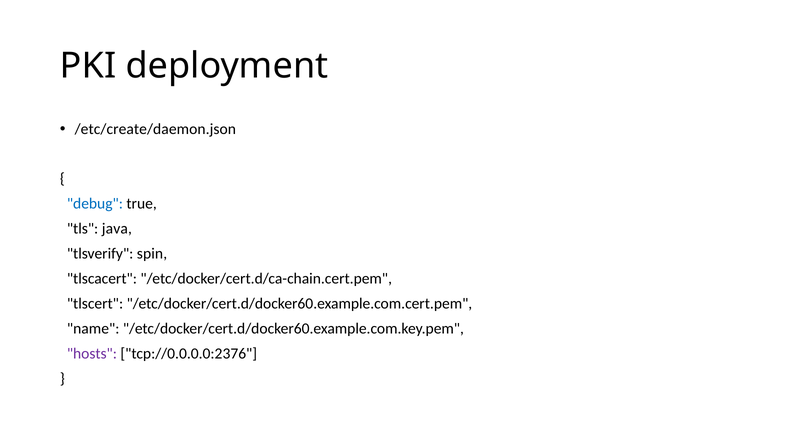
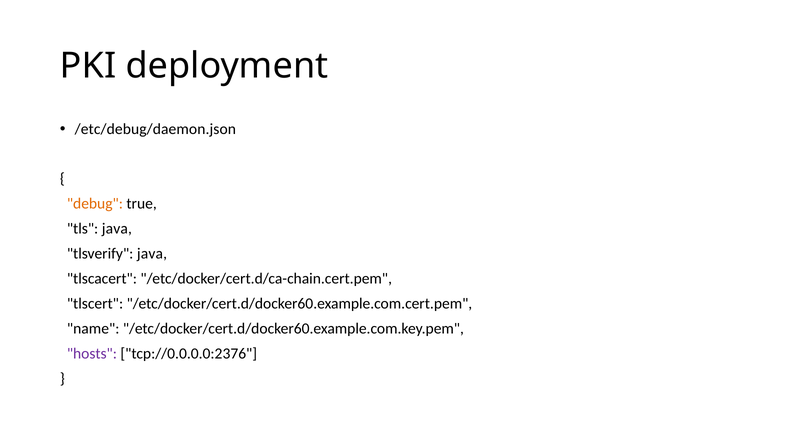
/etc/create/daemon.json: /etc/create/daemon.json -> /etc/debug/daemon.json (155, 129)
debug colour: blue -> orange (95, 204)
tlsverify spin: spin -> java (152, 254)
